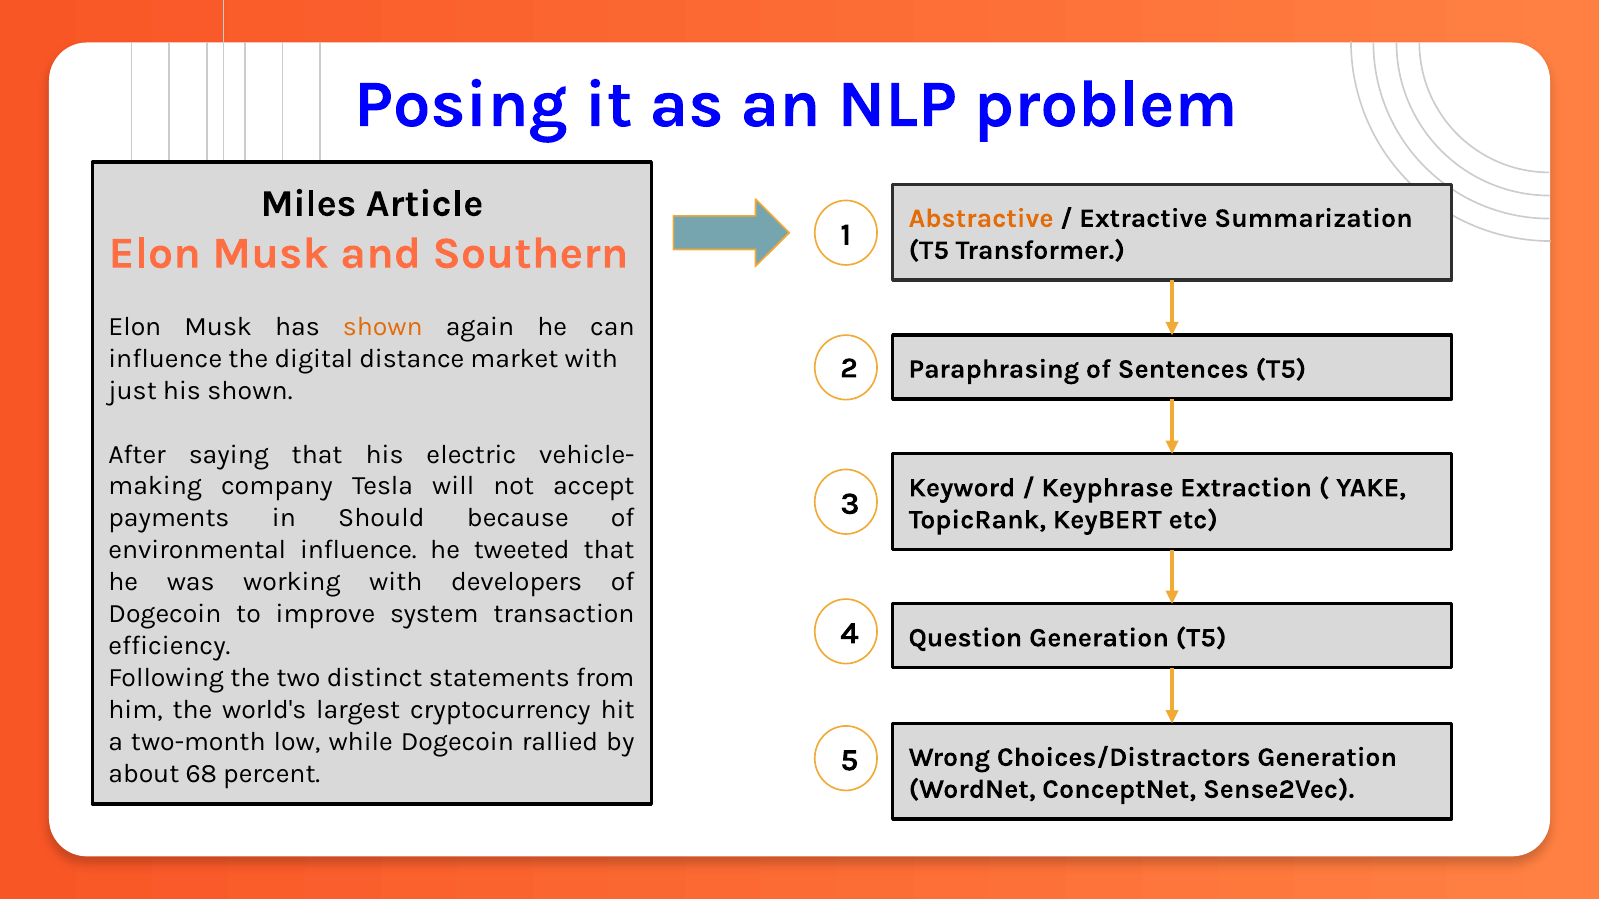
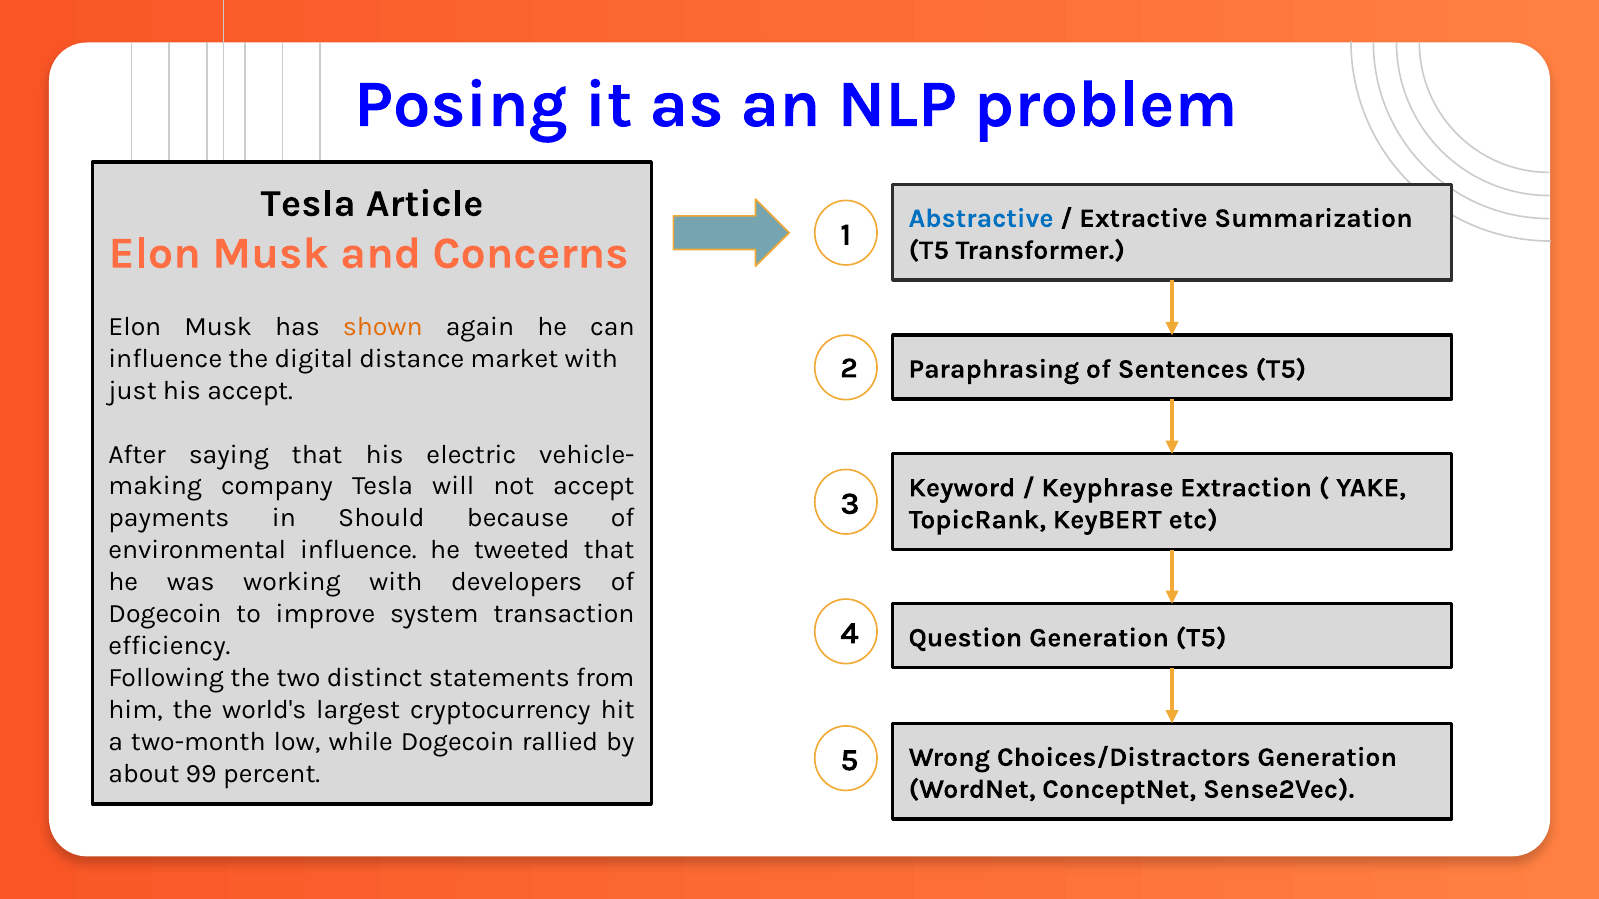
Miles: Miles -> Tesla (308, 203)
Abstractive colour: orange -> blue (981, 218)
Southern: Southern -> Concerns (531, 253)
his shown: shown -> accept (250, 391)
68: 68 -> 99 (201, 774)
